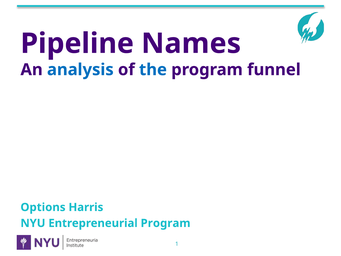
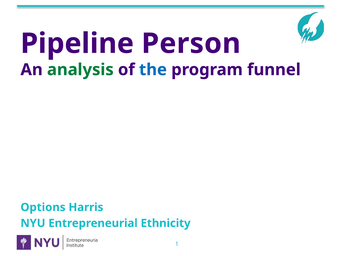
Names: Names -> Person (191, 43)
analysis colour: blue -> green (80, 70)
Entrepreneurial Program: Program -> Ethnicity (166, 223)
